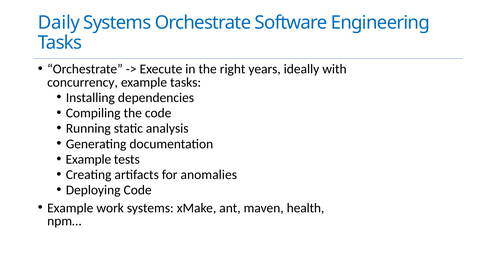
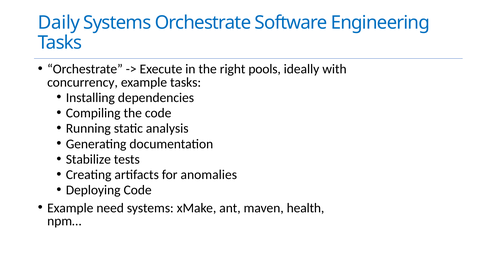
years: years -> pools (265, 69)
Example: Example -> Stabilize (88, 159)
work: work -> need (110, 208)
